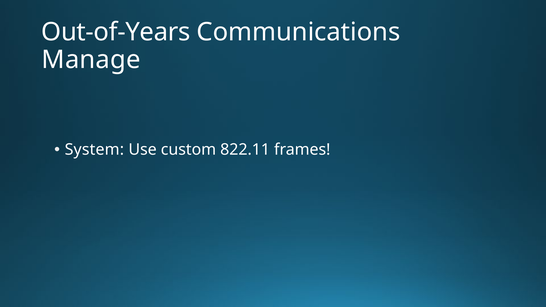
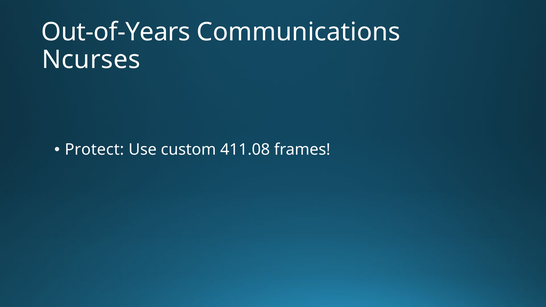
Manage: Manage -> Ncurses (91, 60)
System: System -> Protect (94, 150)
822.11: 822.11 -> 411.08 (245, 150)
